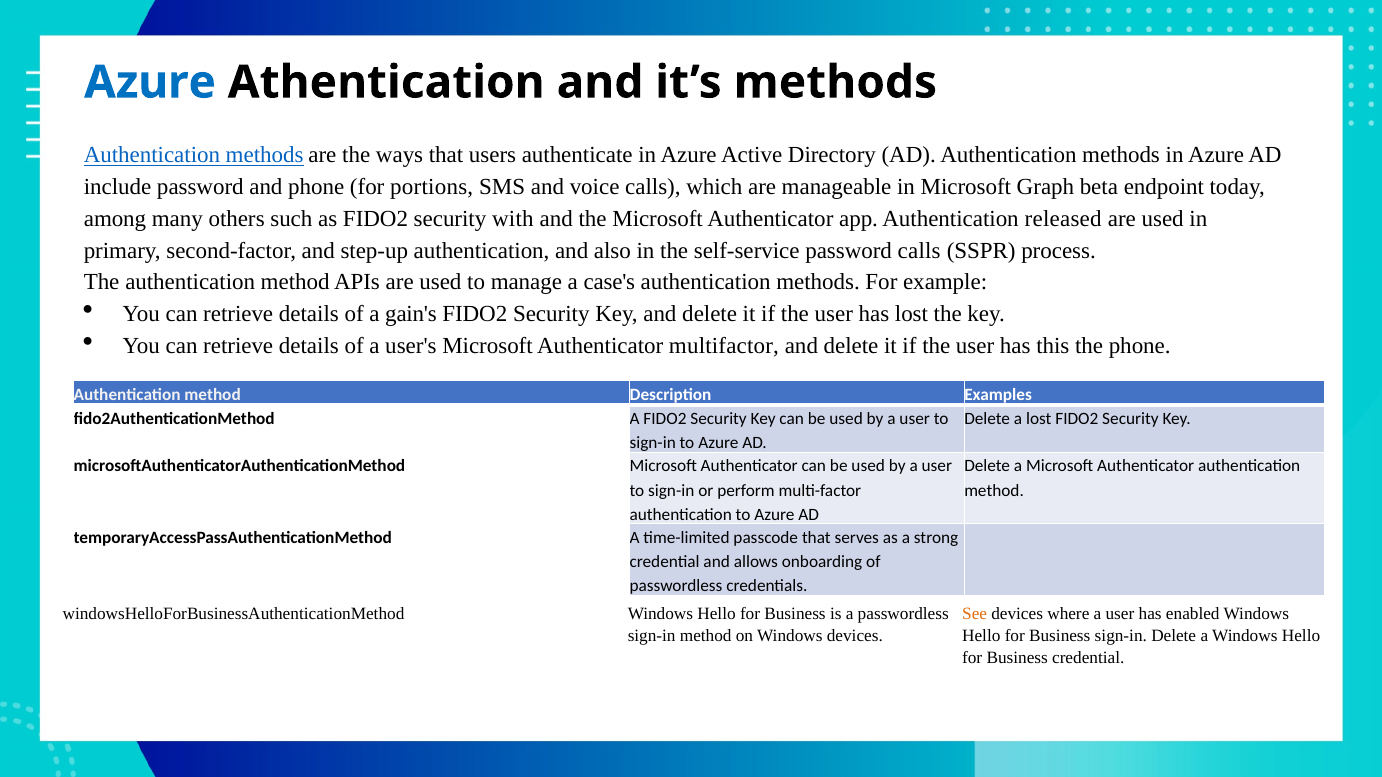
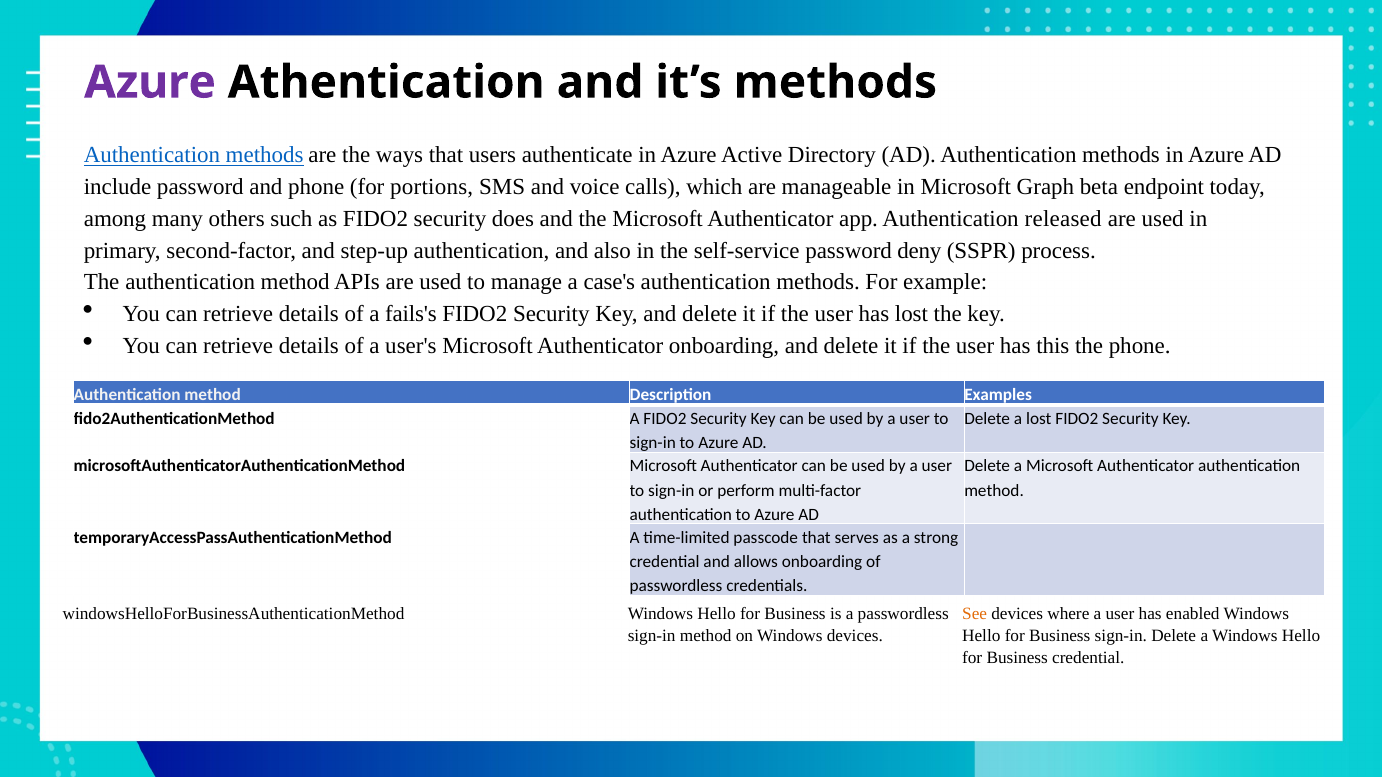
Azure colour: blue -> purple (150, 82)
with: with -> does (513, 219)
password calls: calls -> deny (919, 251)
gain's: gain's -> fails's (411, 314)
Authenticator multifactor: multifactor -> onboarding (724, 346)
